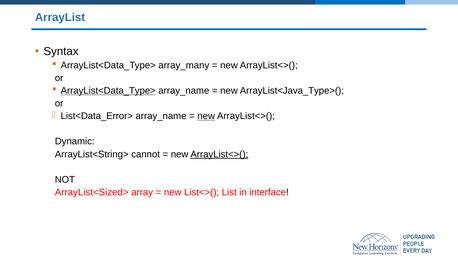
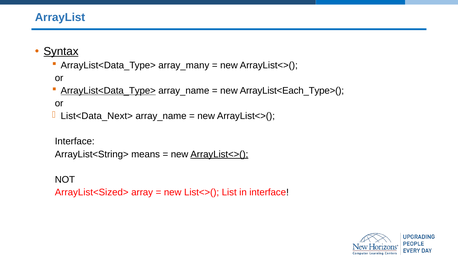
Syntax underline: none -> present (61, 51)
ArrayList<Java_Type>(: ArrayList<Java_Type>( -> ArrayList<Each_Type>( (292, 91)
List<Data_Error>: List<Data_Error> -> List<Data_Next> (97, 116)
new underline: present -> none (206, 116)
Dynamic: Dynamic -> Interface (75, 141)
cannot: cannot -> means (146, 154)
